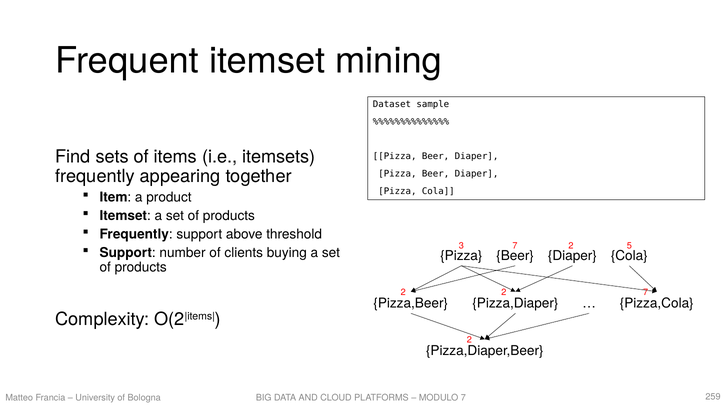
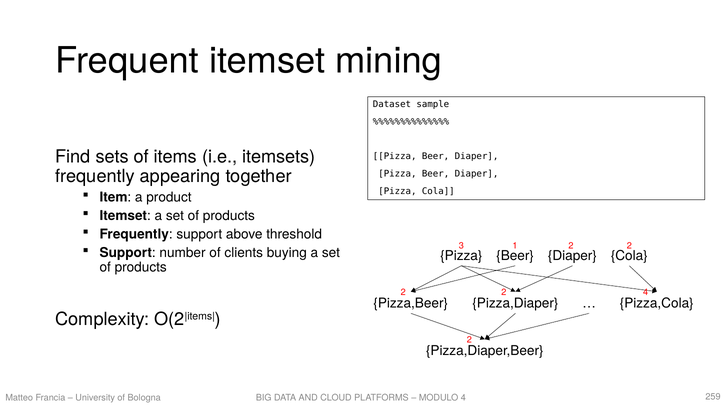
3 7: 7 -> 1 (515, 246)
5: 5 -> 2 (629, 246)
2 7: 7 -> 4 (646, 292)
7: 7 -> 4 (463, 398)
